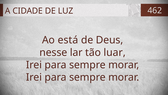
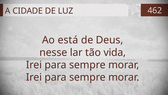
luar: luar -> vida (115, 52)
